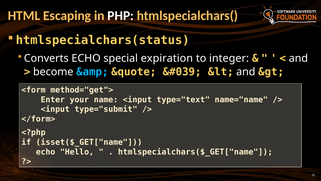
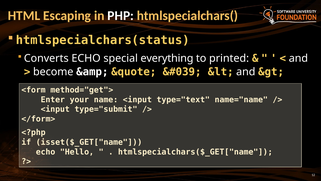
expiration: expiration -> everything (167, 58)
integer: integer -> printed (229, 58)
&amp colour: light blue -> white (92, 72)
